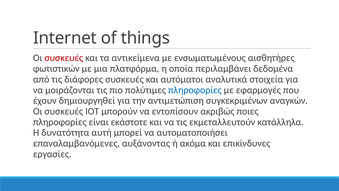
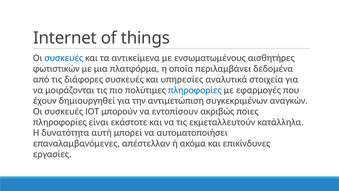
συσκευές colour: red -> blue (64, 58)
αυτόματοι: αυτόματοι -> υπηρεσίες (182, 79)
αυξάνοντας: αυξάνοντας -> απέστελλαν (146, 143)
